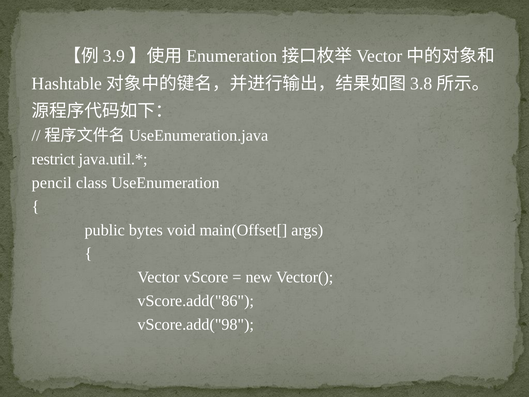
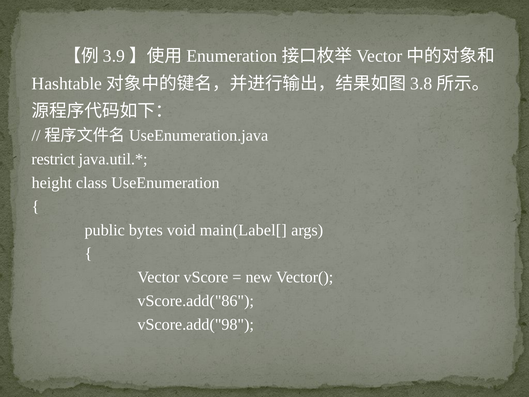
pencil: pencil -> height (52, 183)
main(Offset[: main(Offset[ -> main(Label[ (243, 230)
